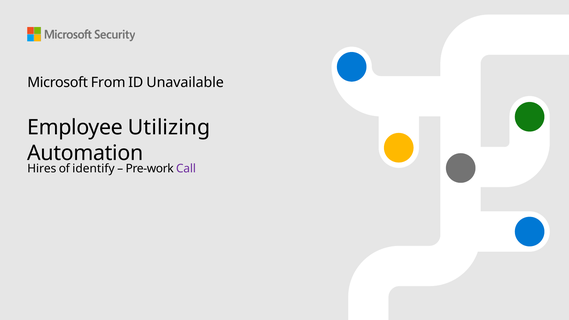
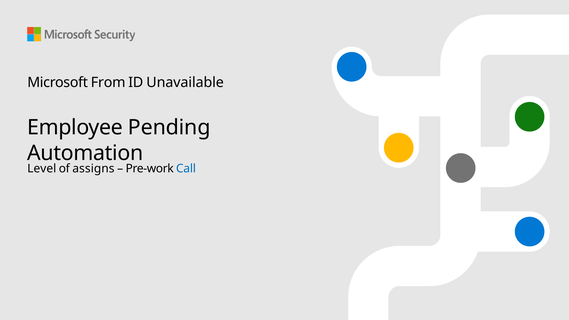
Utilizing: Utilizing -> Pending (169, 128)
Hires: Hires -> Level (42, 169)
identify: identify -> assigns (93, 169)
Call colour: purple -> blue (186, 169)
